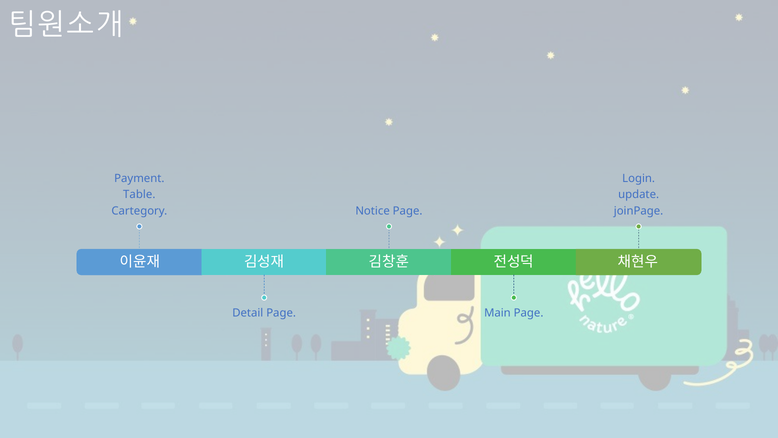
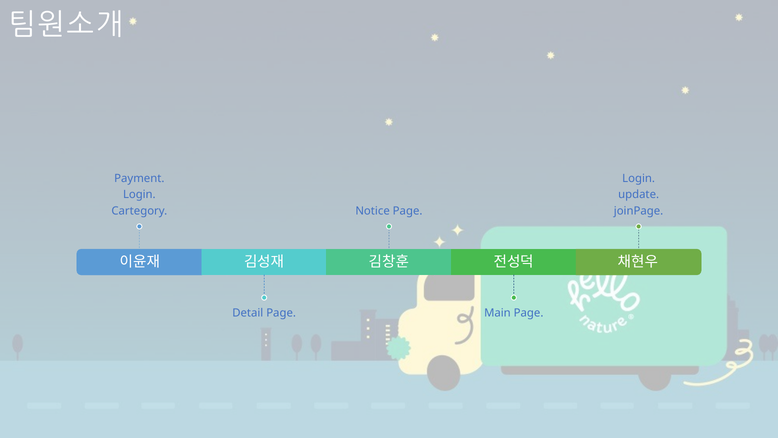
Table: Table -> Login (139, 194)
